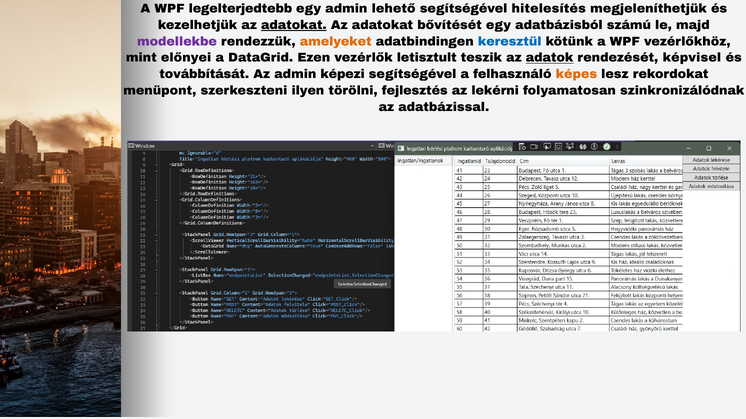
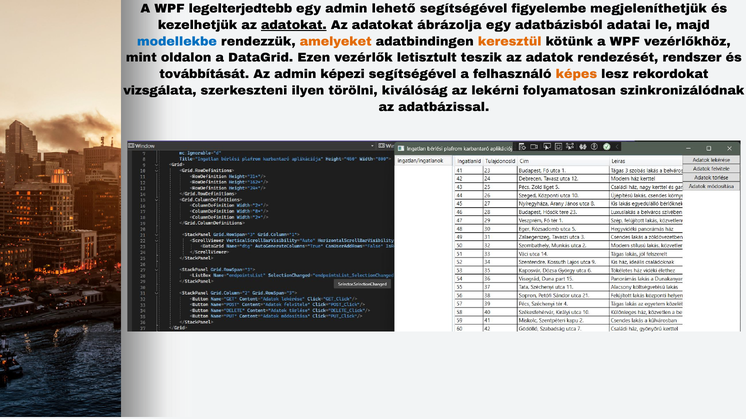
hitelesítés: hitelesítés -> figyelembe (549, 9)
bővítését: bővítését -> ábrázolja (449, 25)
számú: számú -> adatai (629, 25)
modellekbe colour: purple -> blue (177, 41)
keresztül colour: blue -> orange (510, 41)
előnyei: előnyei -> oldalon (186, 58)
adatok underline: present -> none (550, 58)
képvisel: képvisel -> rendszer (692, 58)
menüpont: menüpont -> vizsgálata (160, 91)
fejlesztés: fejlesztés -> kiválóság (415, 91)
